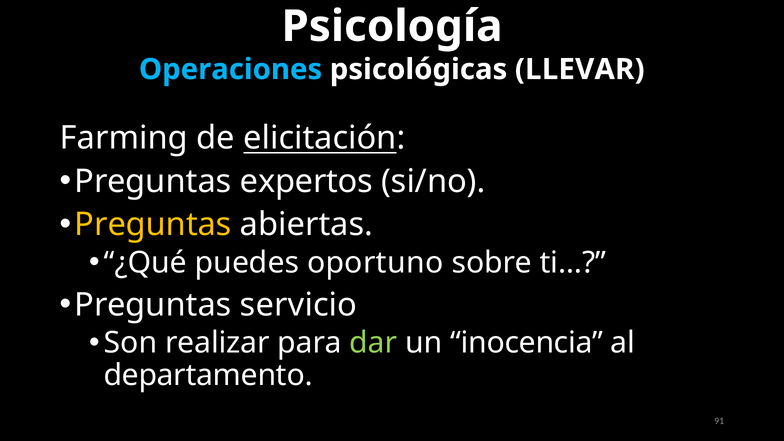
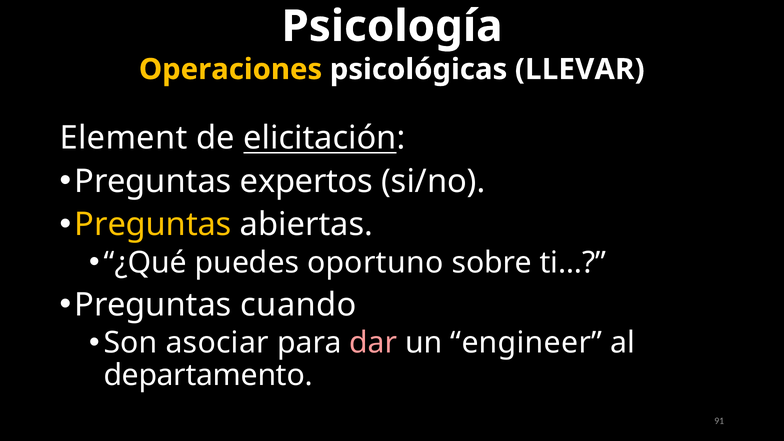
Operaciones colour: light blue -> yellow (231, 69)
Farming: Farming -> Element (124, 138)
servicio: servicio -> cuando (298, 305)
realizar: realizar -> asociar (217, 343)
dar colour: light green -> pink (373, 343)
inocencia: inocencia -> engineer (526, 343)
